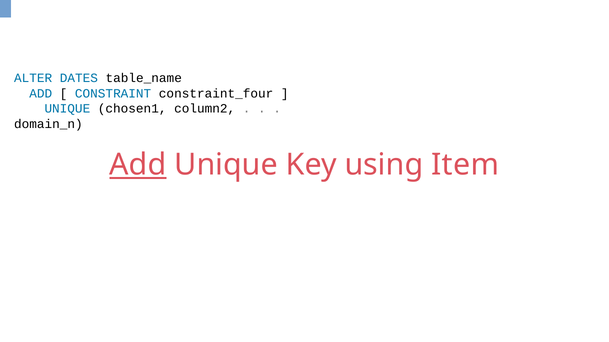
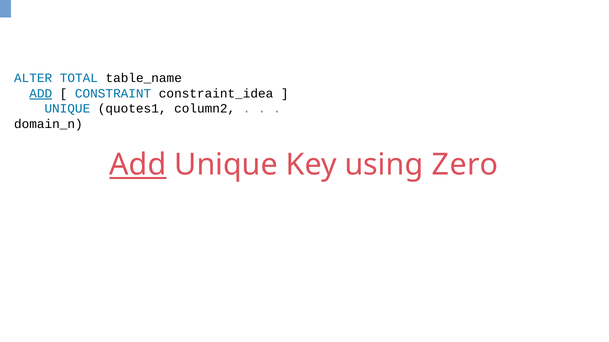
DATES: DATES -> TOTAL (79, 78)
ADD underline: none -> present (41, 94)
constraint_four: constraint_four -> constraint_idea (216, 94)
chosen1: chosen1 -> quotes1 (132, 109)
Item: Item -> Zero (465, 165)
